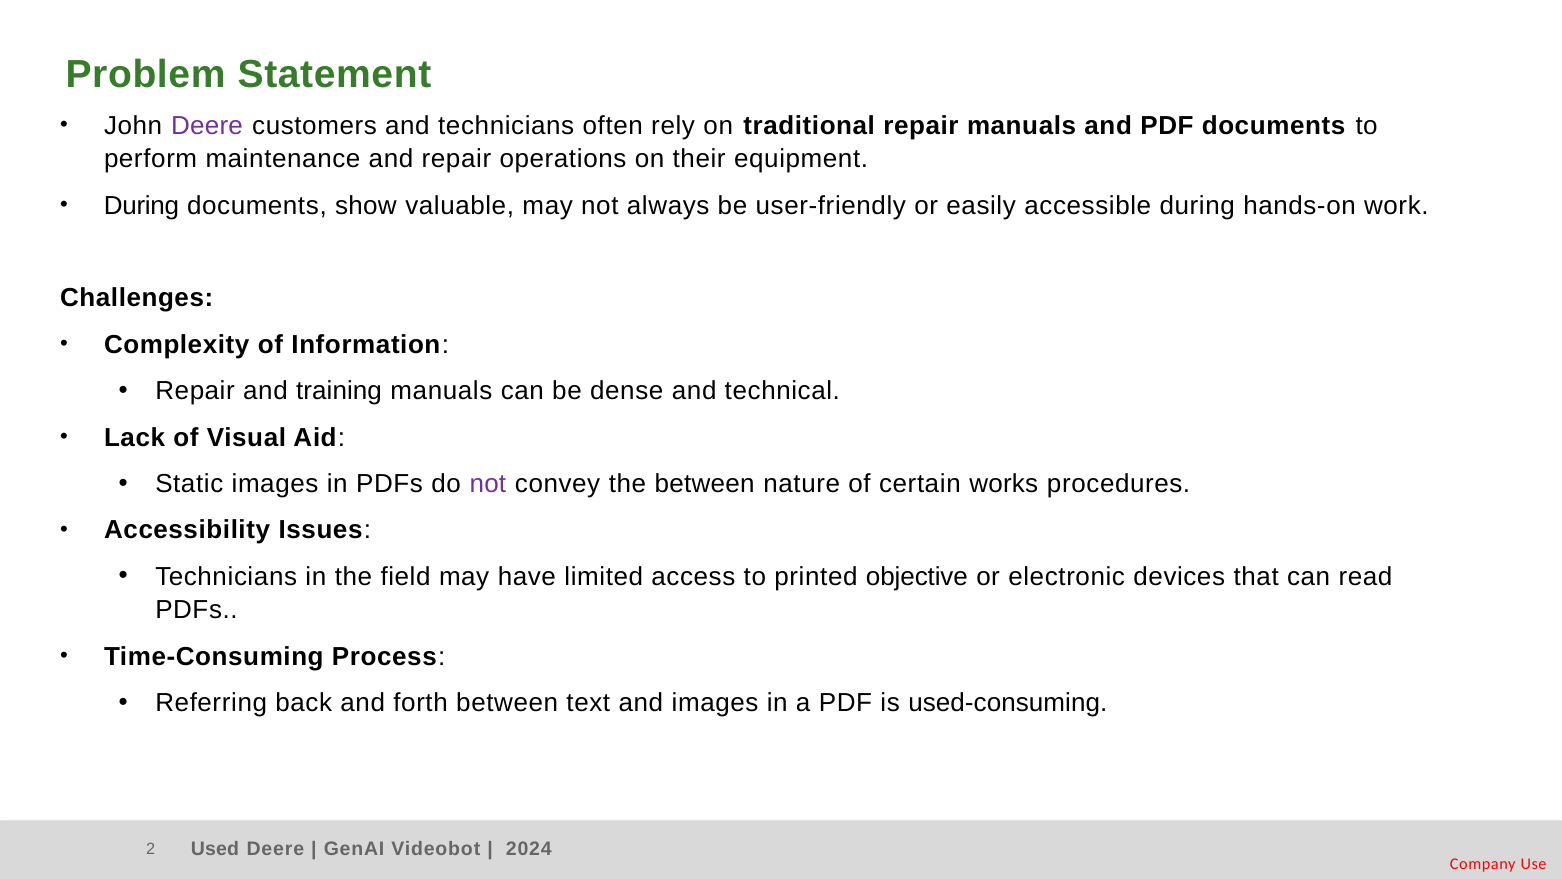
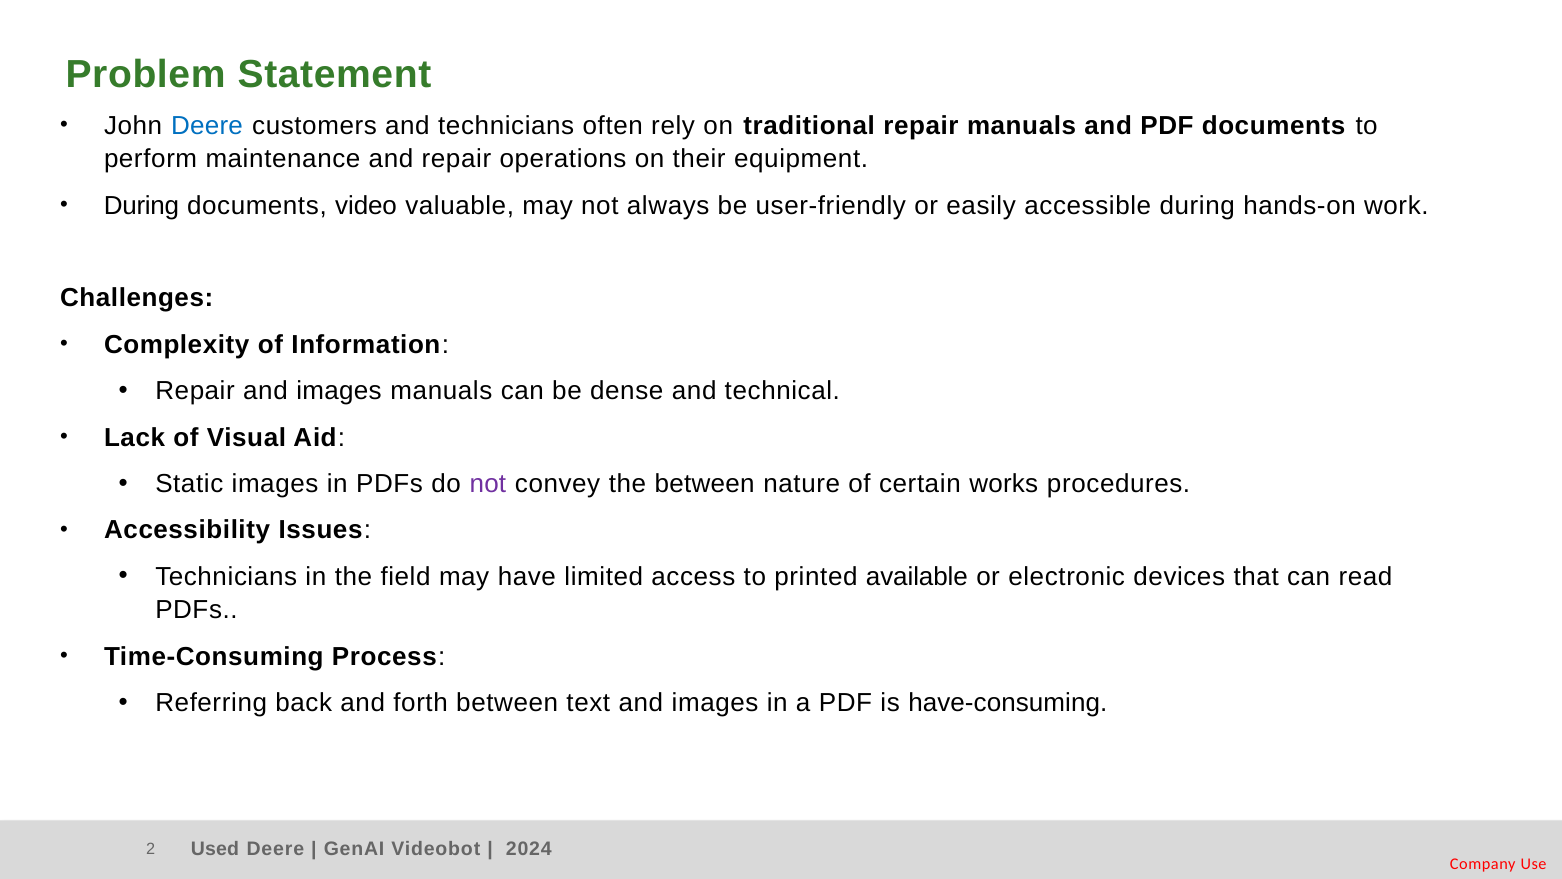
Deere colour: purple -> blue (207, 126)
show: show -> video (366, 205)
Repair and training: training -> images (339, 391)
objective: objective -> available (917, 577)
used-consuming: used-consuming -> have-consuming (1008, 703)
